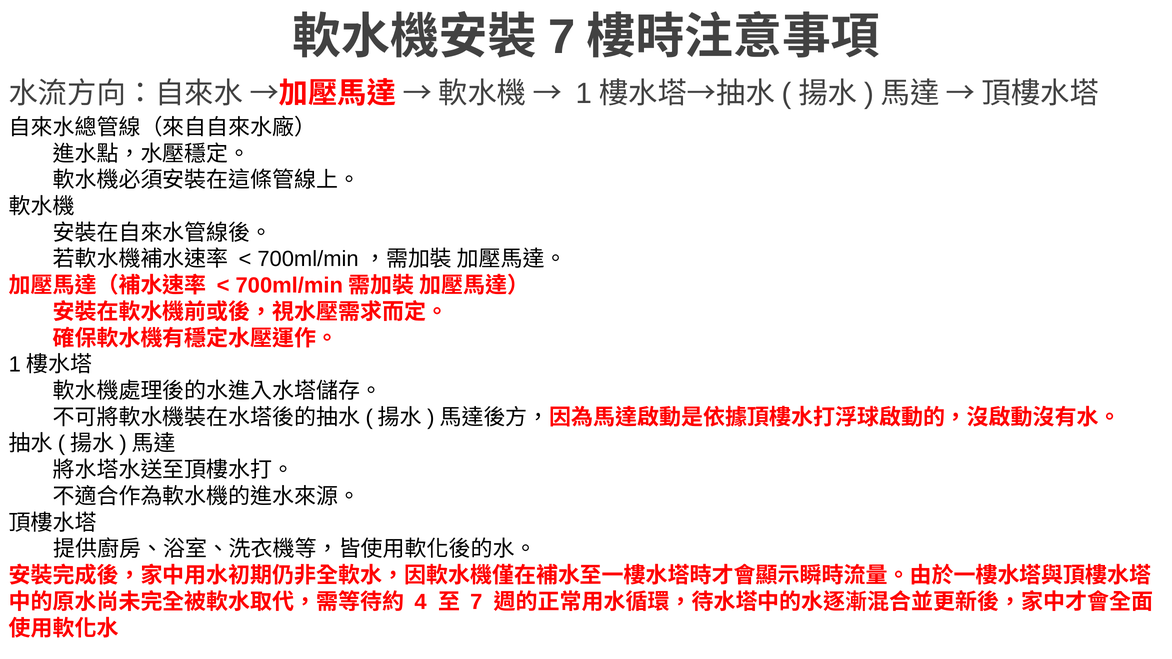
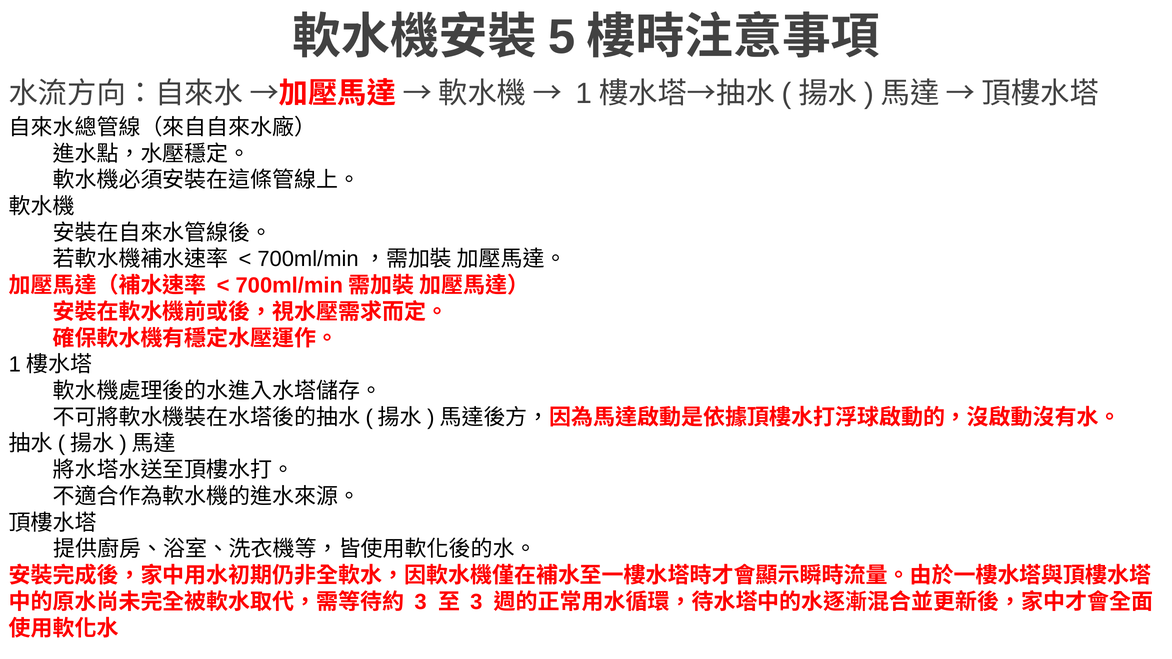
7: 7 -> 5 (562, 37)
4: 4 -> 3 (421, 602)
7: 7 -> 3 (476, 602)
